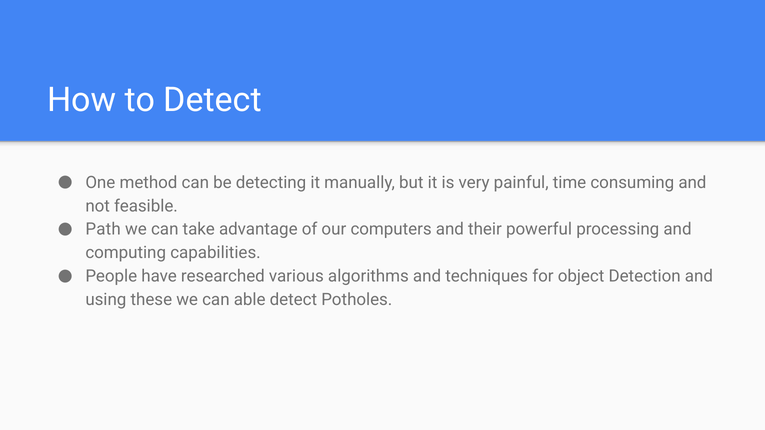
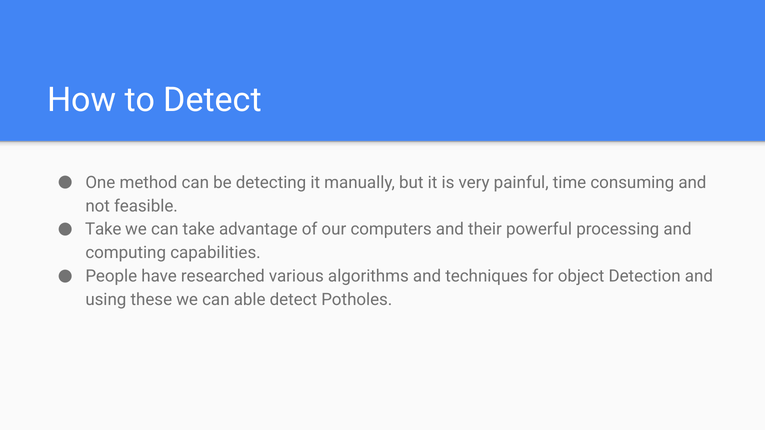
Path: Path -> Take (103, 229)
